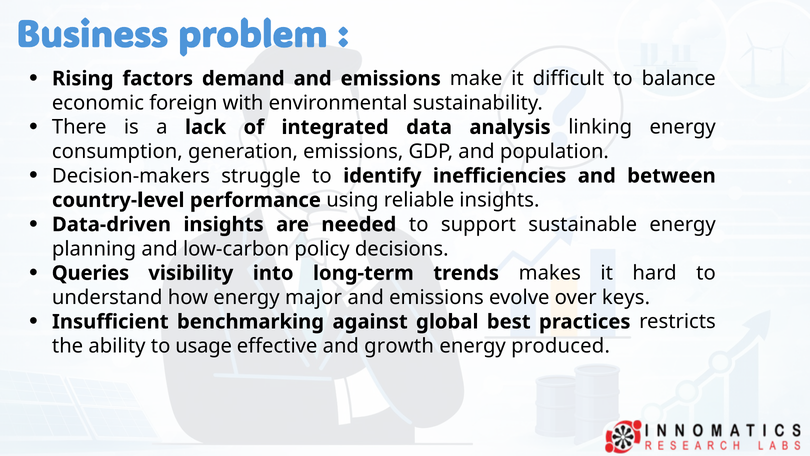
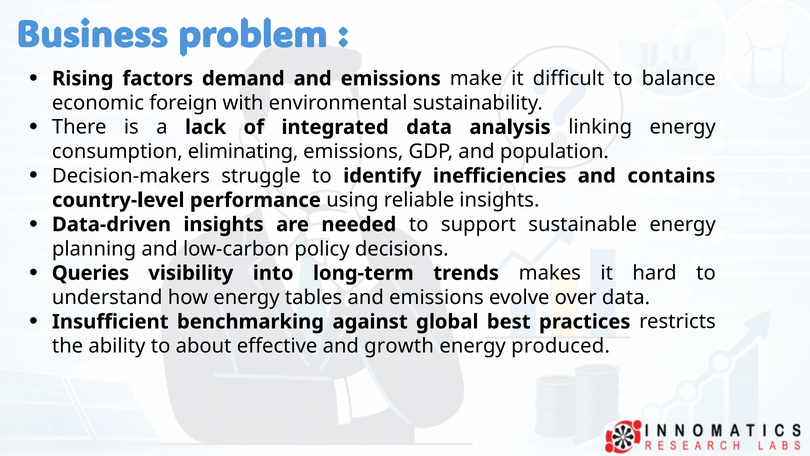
generation: generation -> eliminating (243, 151)
between: between -> contains (671, 176)
major: major -> tables (314, 297)
over keys: keys -> data (626, 297)
usage: usage -> about (204, 346)
